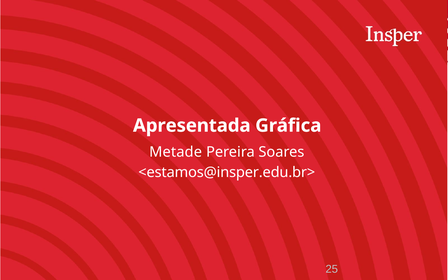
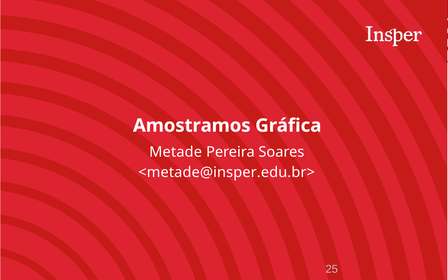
Apresentada: Apresentada -> Amostramos (192, 126)
<estamos@insper.edu.br>: <estamos@insper.edu.br> -> <metade@insper.edu.br> (227, 172)
